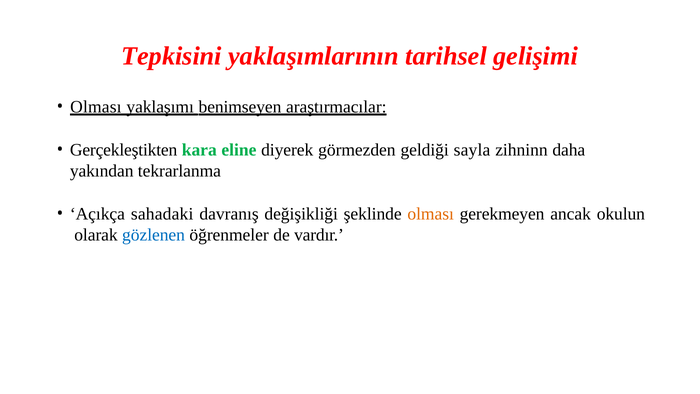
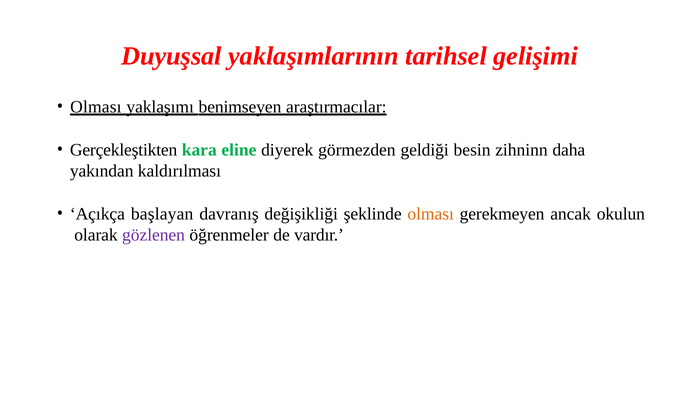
Tepkisini: Tepkisini -> Duyuşsal (172, 56)
sayla: sayla -> besin (472, 150)
tekrarlanma: tekrarlanma -> kaldırılması (179, 171)
sahadaki: sahadaki -> başlayan (162, 214)
gözlenen colour: blue -> purple (154, 235)
